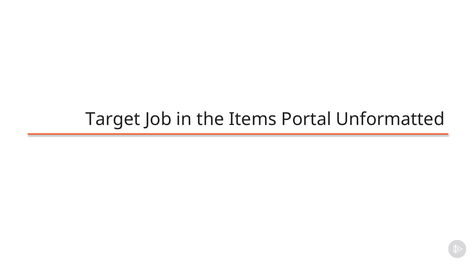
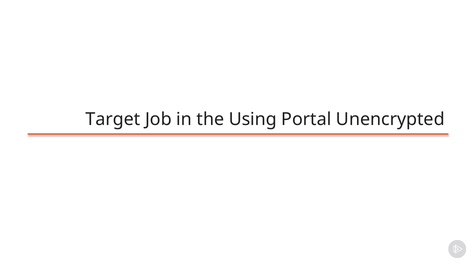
Items: Items -> Using (253, 119)
Unformatted: Unformatted -> Unencrypted (390, 119)
